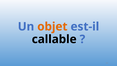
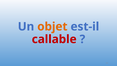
callable colour: black -> red (54, 39)
